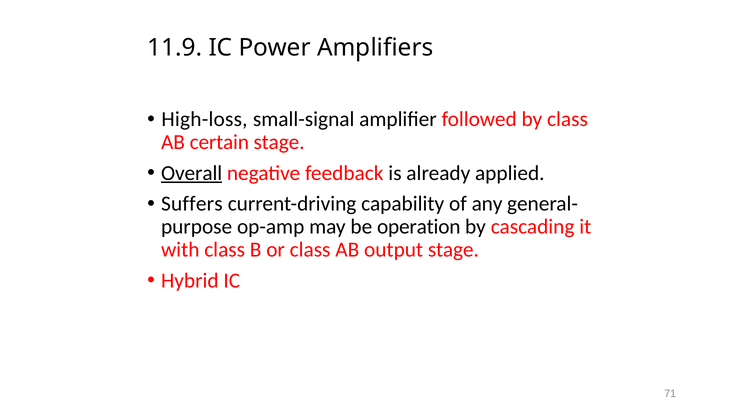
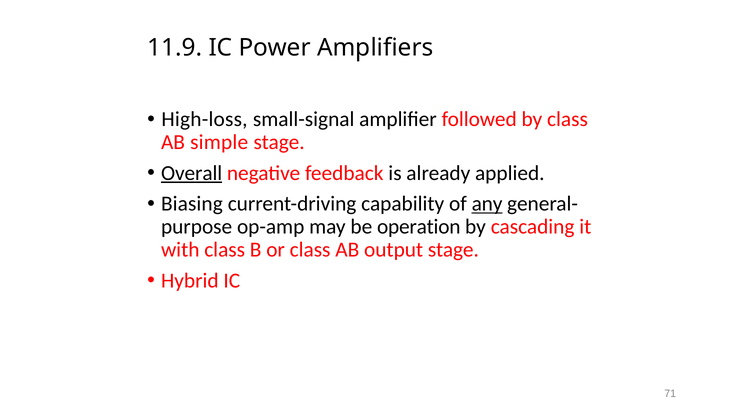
certain: certain -> simple (219, 142)
Suffers: Suffers -> Biasing (192, 204)
any underline: none -> present (487, 204)
